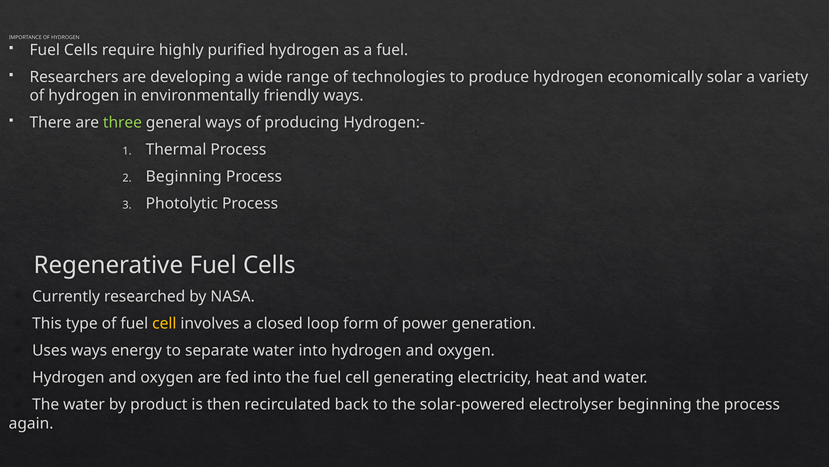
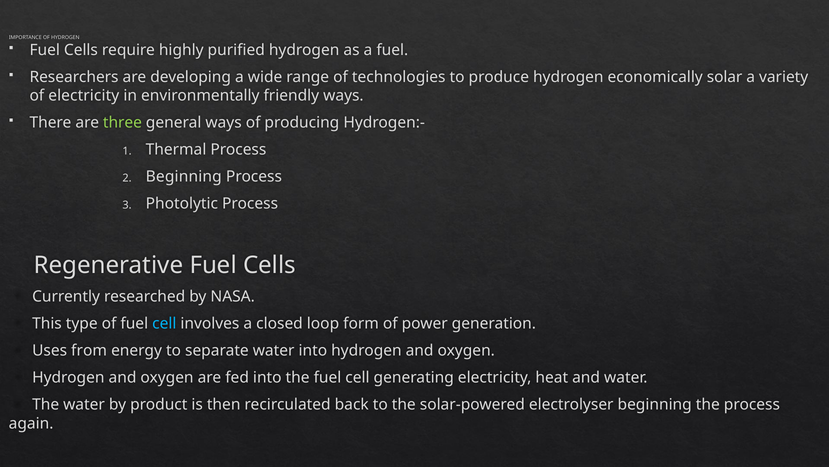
hydrogen: hydrogen -> electricity (84, 96)
cell colour: yellow -> light blue (164, 323)
Uses ways: ways -> from (89, 350)
